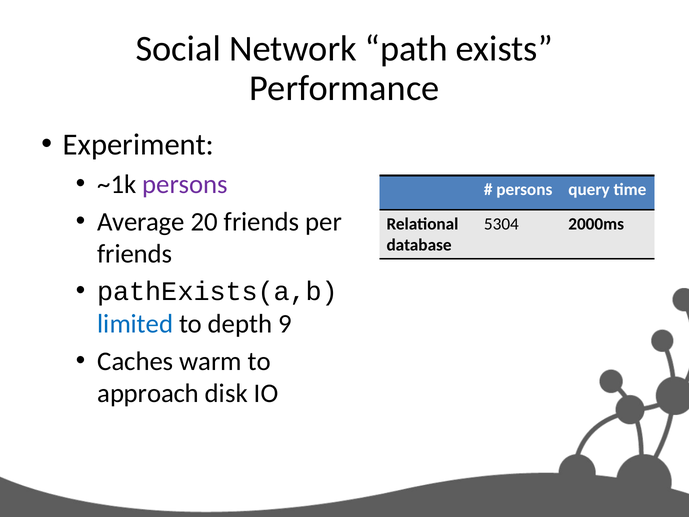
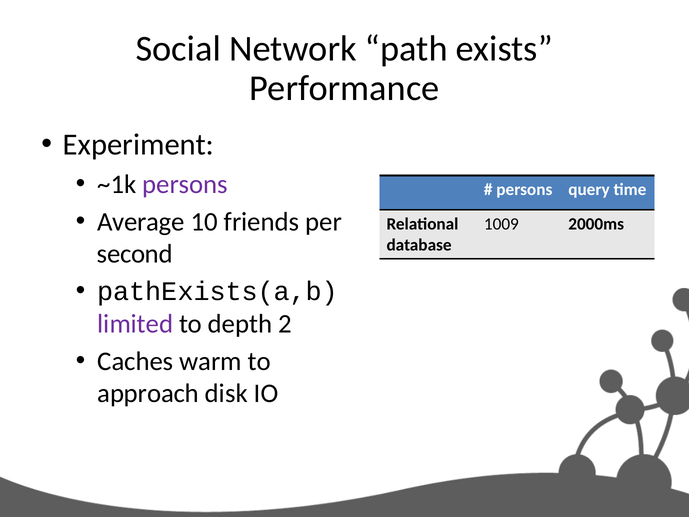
20: 20 -> 10 (204, 222)
5304: 5304 -> 1009 (501, 224)
friends: friends -> second (135, 254)
limited colour: blue -> purple (135, 324)
9: 9 -> 2 (285, 324)
